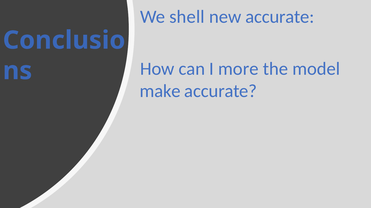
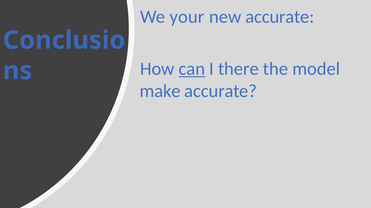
shell: shell -> your (187, 17)
can underline: none -> present (192, 69)
more: more -> there (238, 69)
